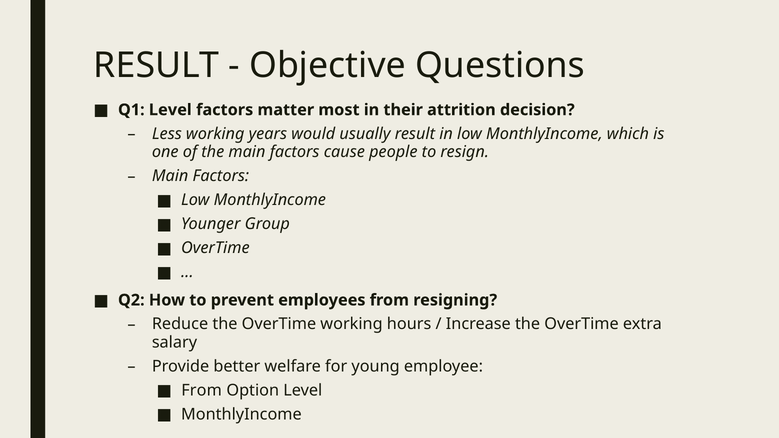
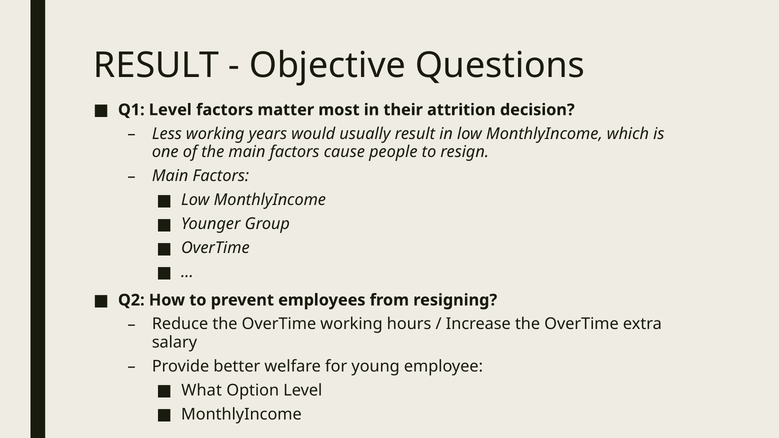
From: From -> What (202, 391)
